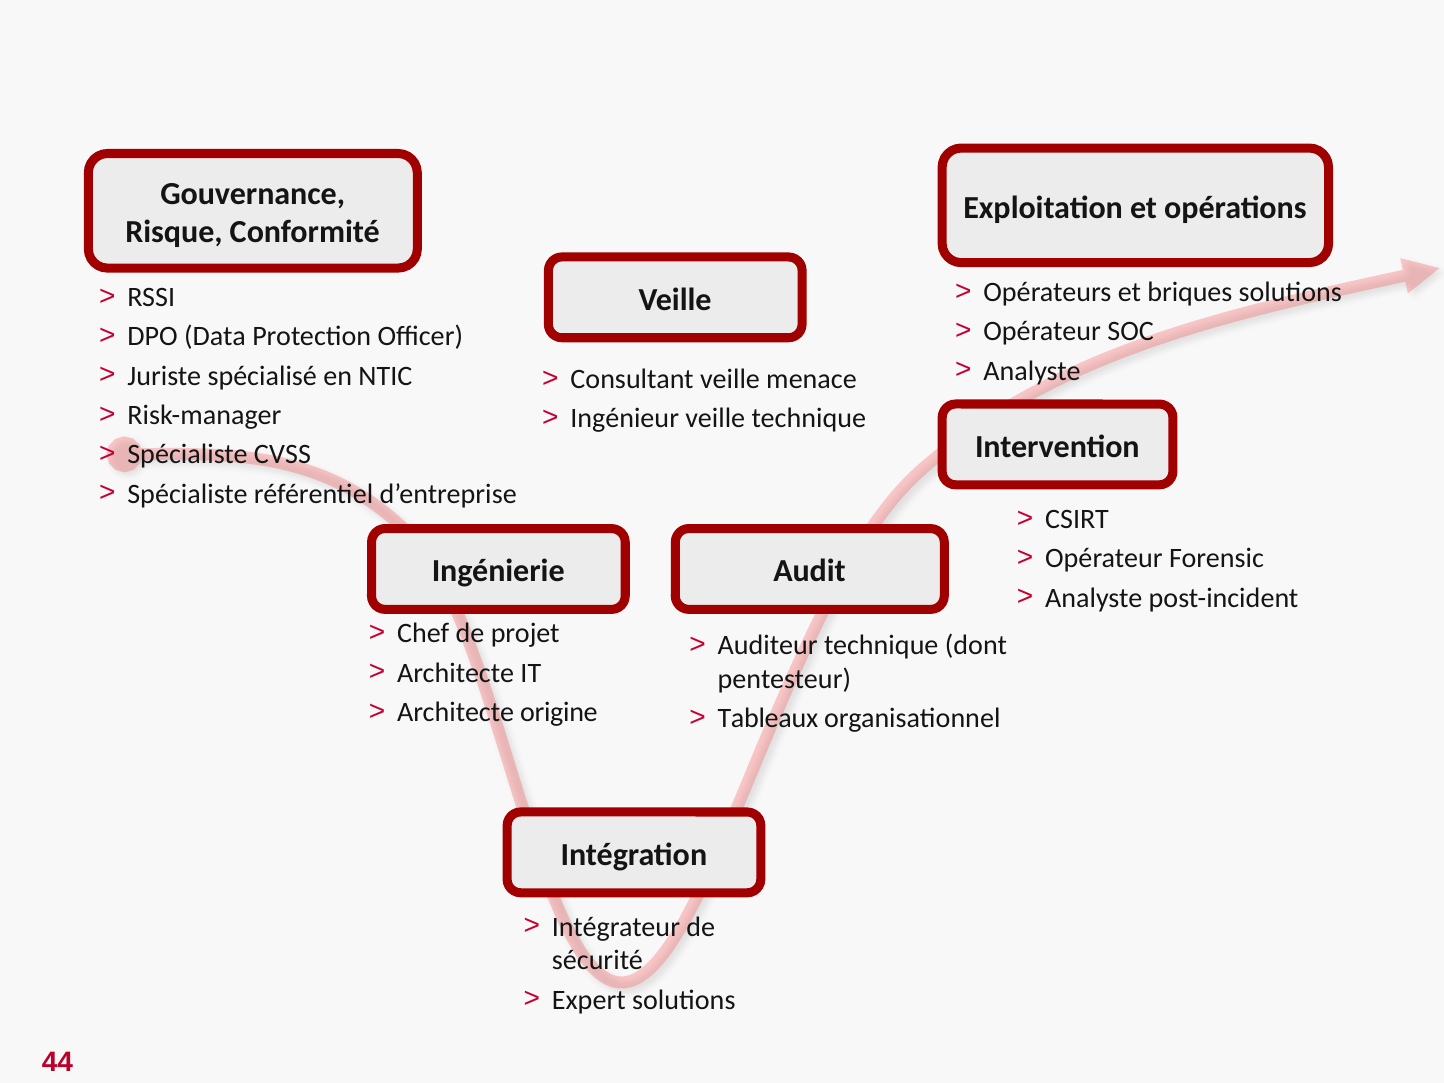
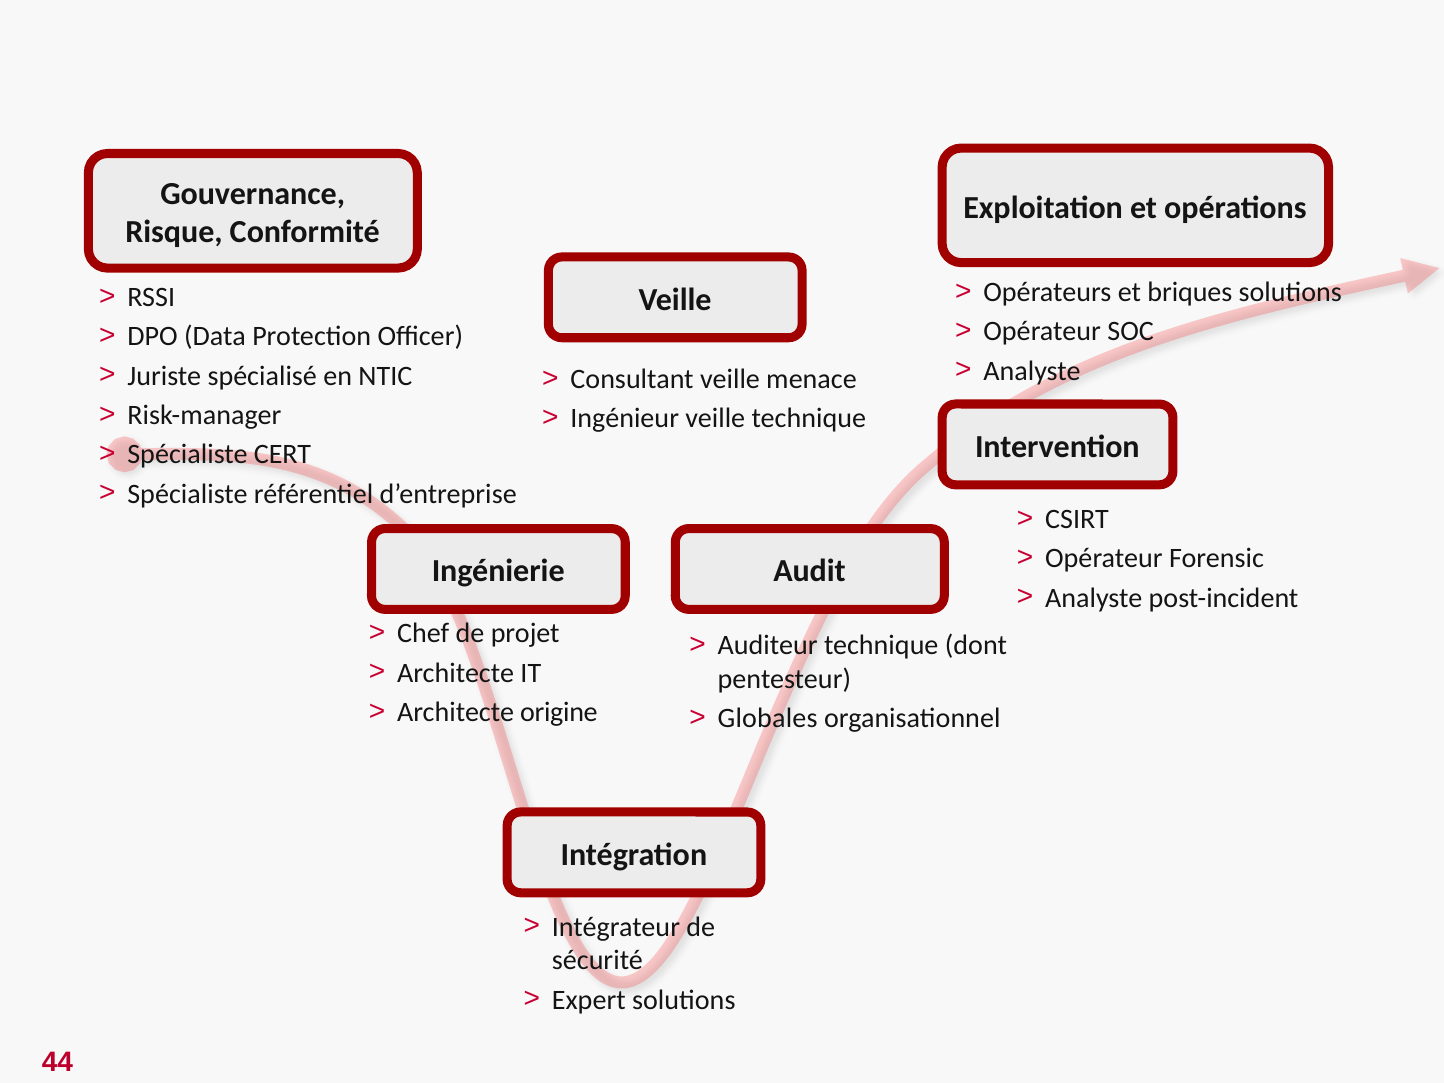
CVSS: CVSS -> CERT (283, 455)
Tableaux: Tableaux -> Globales (768, 718)
